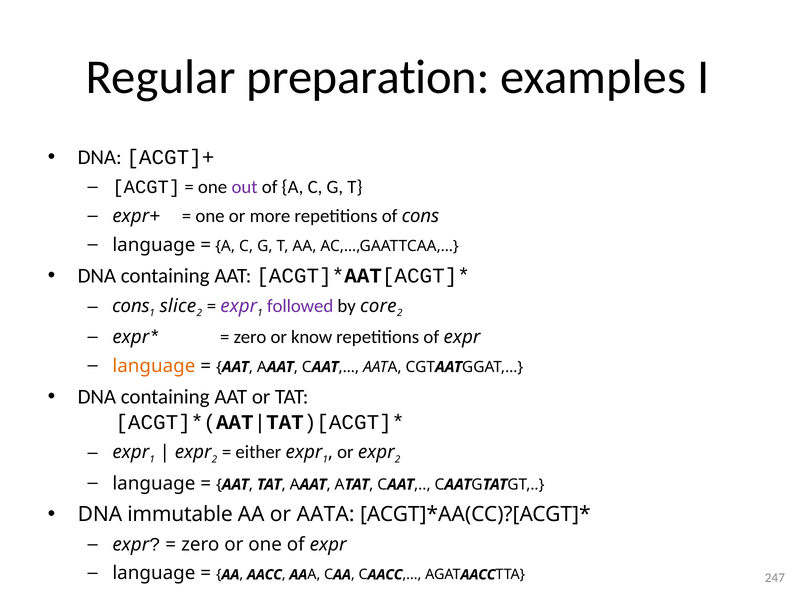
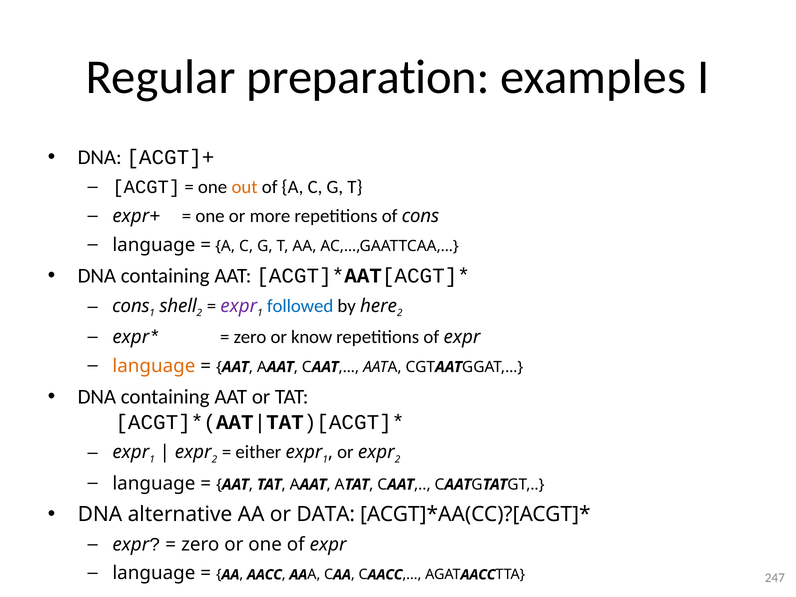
out colour: purple -> orange (245, 187)
slice: slice -> shell (178, 306)
followed colour: purple -> blue (300, 306)
core: core -> here (378, 306)
immutable: immutable -> alternative (180, 515)
or AATA: AATA -> DATA (326, 515)
